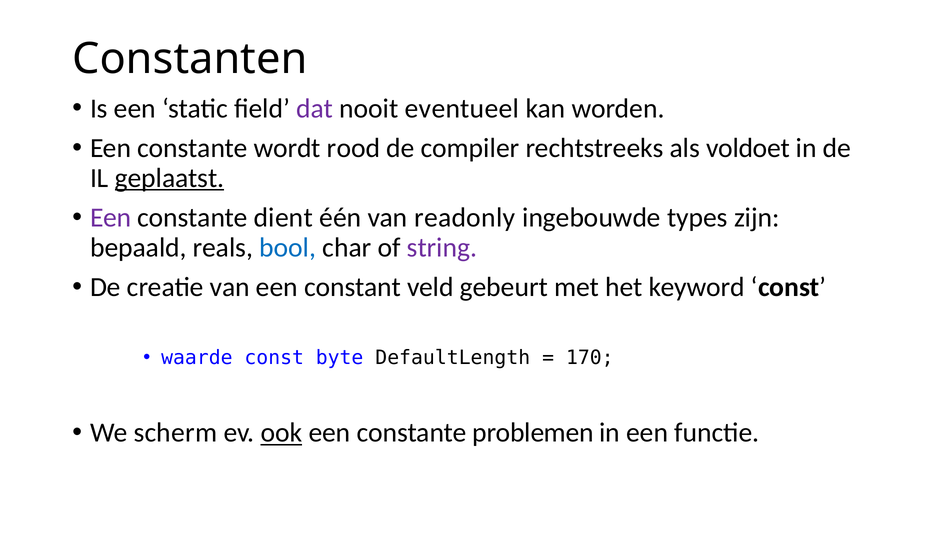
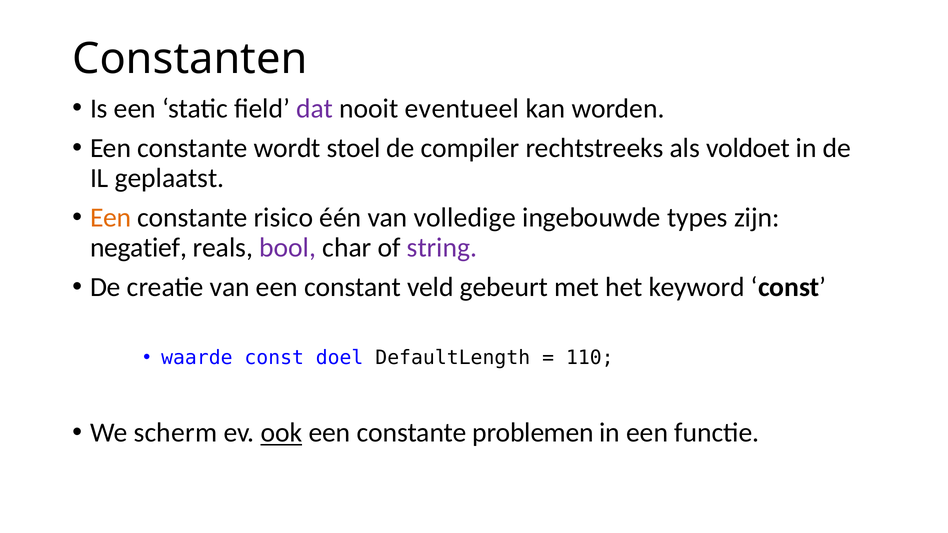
rood: rood -> stoel (354, 148)
geplaatst underline: present -> none (170, 178)
Een colour: purple -> orange (111, 218)
dient: dient -> risico (283, 218)
readonly: readonly -> volledige (465, 218)
bepaald: bepaald -> negatief (139, 248)
bool colour: blue -> purple (288, 248)
byte: byte -> doel (340, 358)
170: 170 -> 110 (590, 358)
